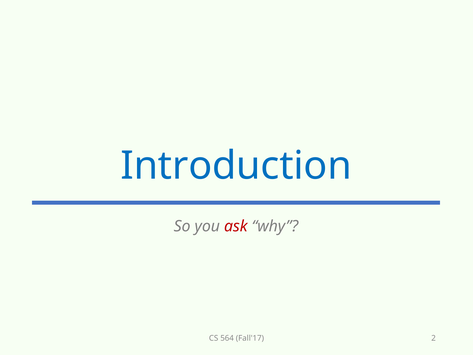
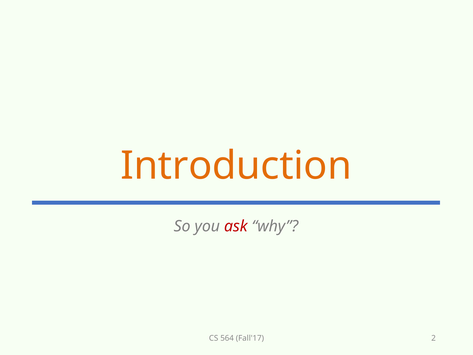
Introduction colour: blue -> orange (236, 166)
